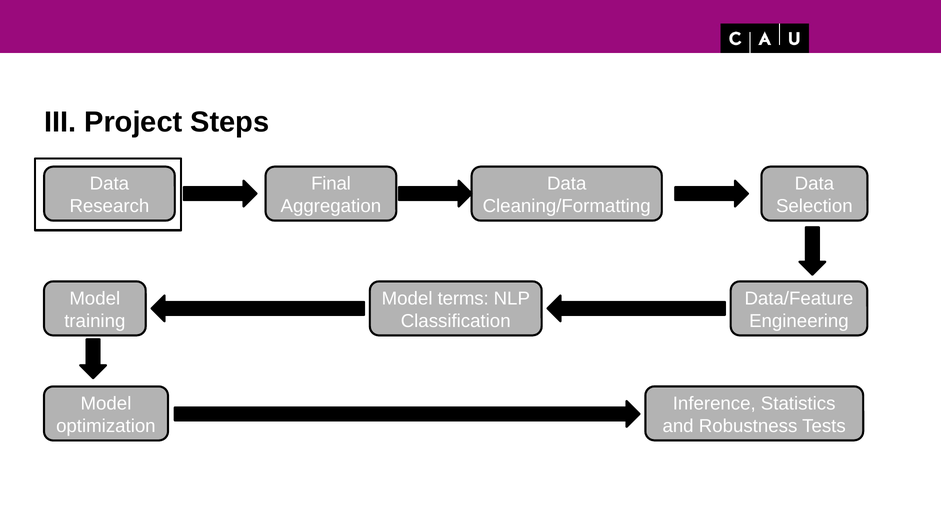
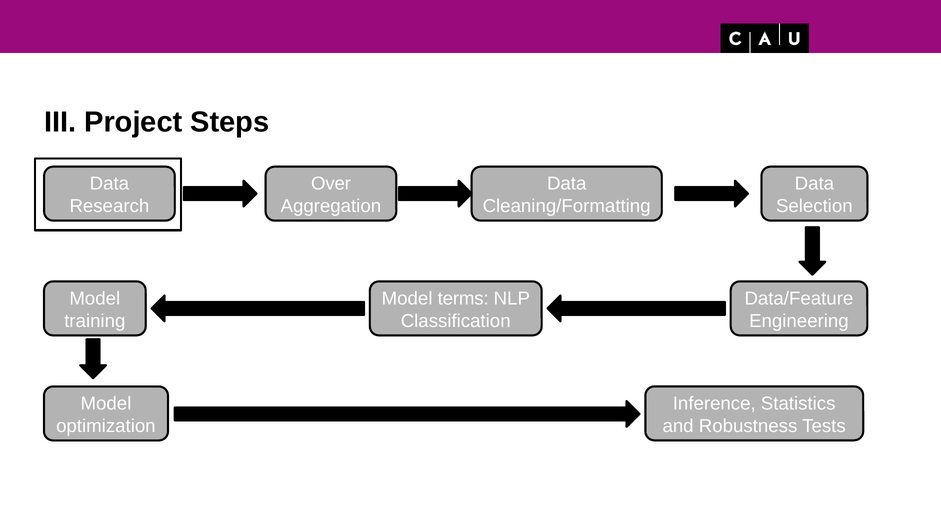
Final: Final -> Over (331, 184)
